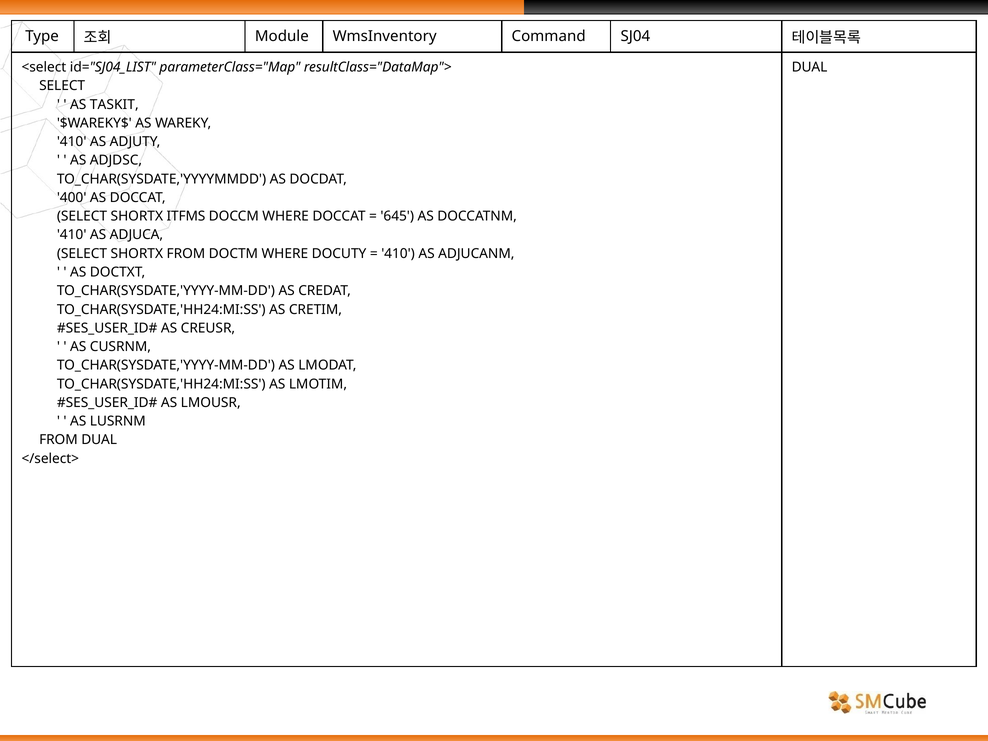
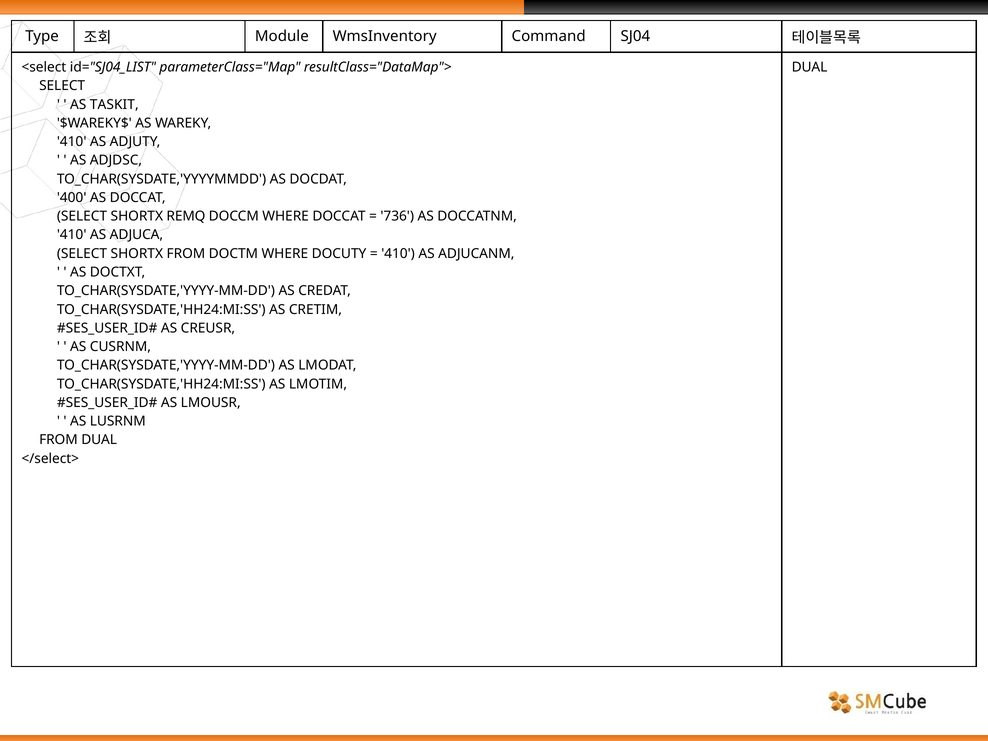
ITFMS: ITFMS -> REMQ (186, 216)
645: 645 -> 736 (397, 216)
